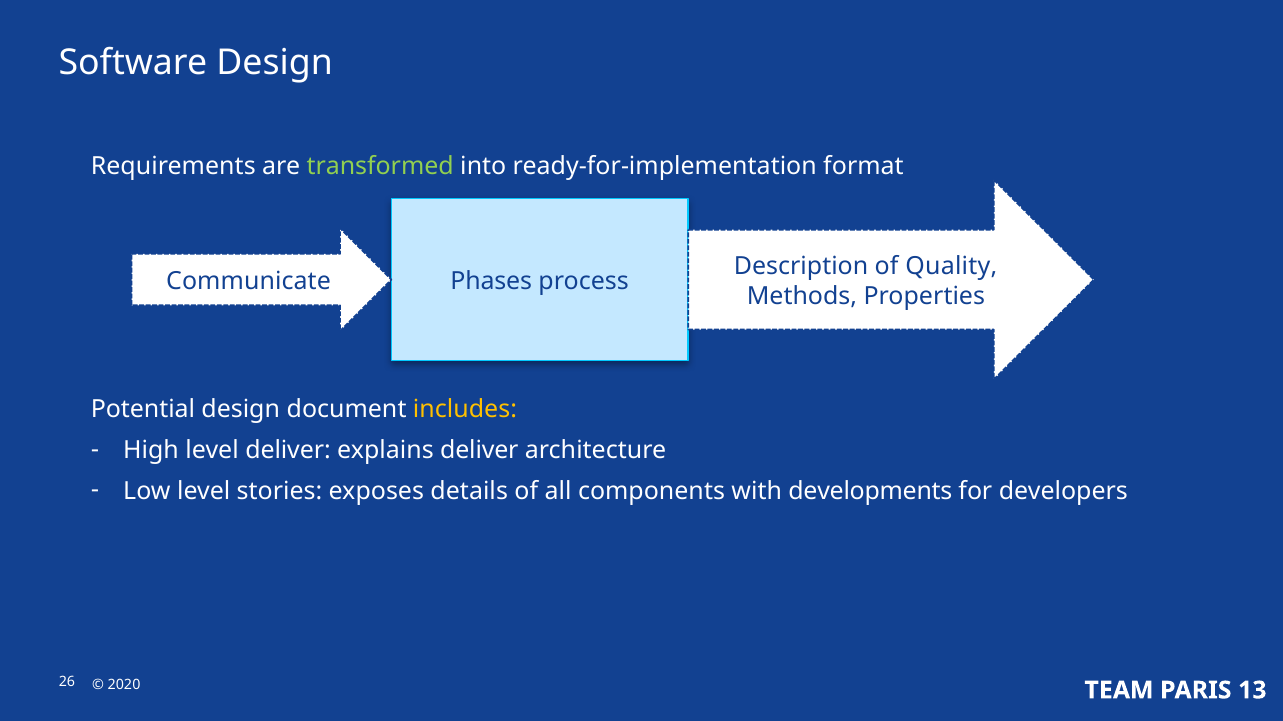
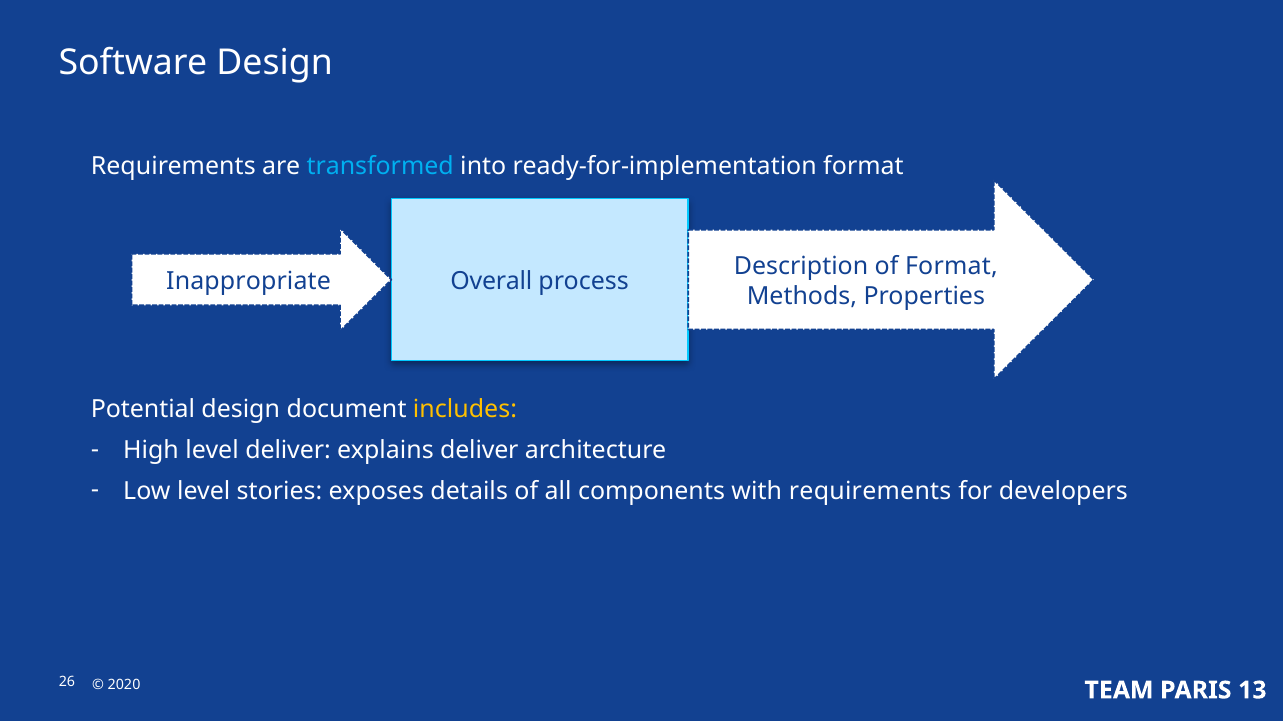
transformed colour: light green -> light blue (380, 166)
of Quality: Quality -> Format (951, 267)
Communicate: Communicate -> Inappropriate (249, 282)
Phases: Phases -> Overall (491, 282)
with developments: developments -> requirements (870, 491)
